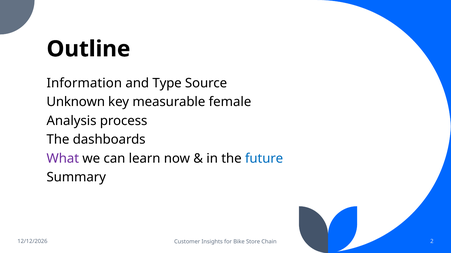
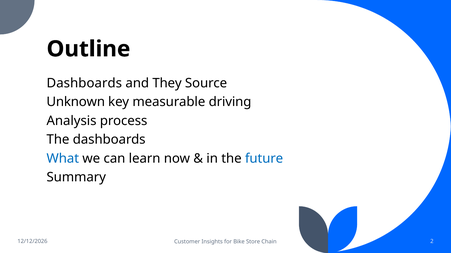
Information: Information -> Dashboards (84, 83)
Type: Type -> They (167, 83)
female: female -> driving (230, 102)
What colour: purple -> blue (63, 159)
